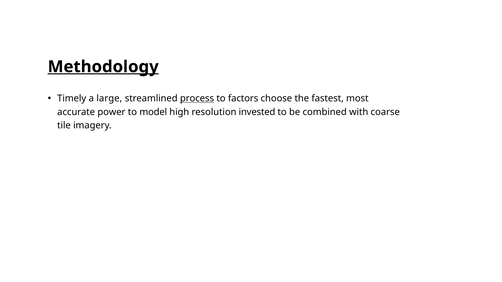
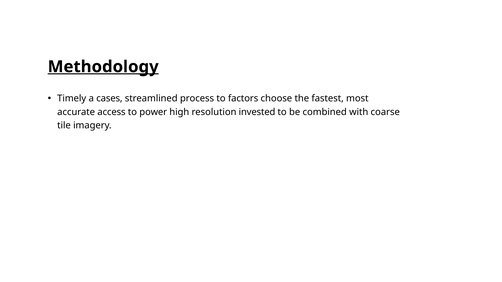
large: large -> cases (109, 99)
process underline: present -> none (197, 99)
power: power -> access (111, 112)
model: model -> power (153, 112)
